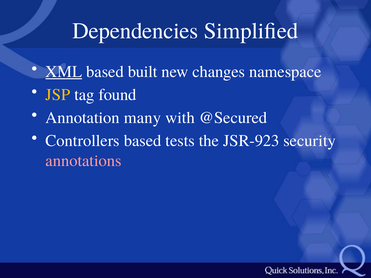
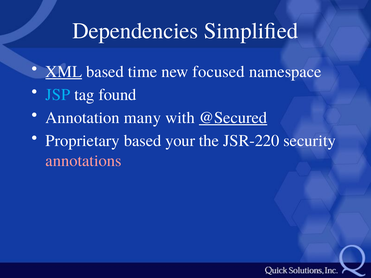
built: built -> time (143, 72)
changes: changes -> focused (219, 72)
JSP colour: yellow -> light blue (58, 95)
@Secured underline: none -> present (233, 118)
Controllers: Controllers -> Proprietary (83, 141)
tests: tests -> your (180, 141)
JSR-923: JSR-923 -> JSR-220 (251, 141)
